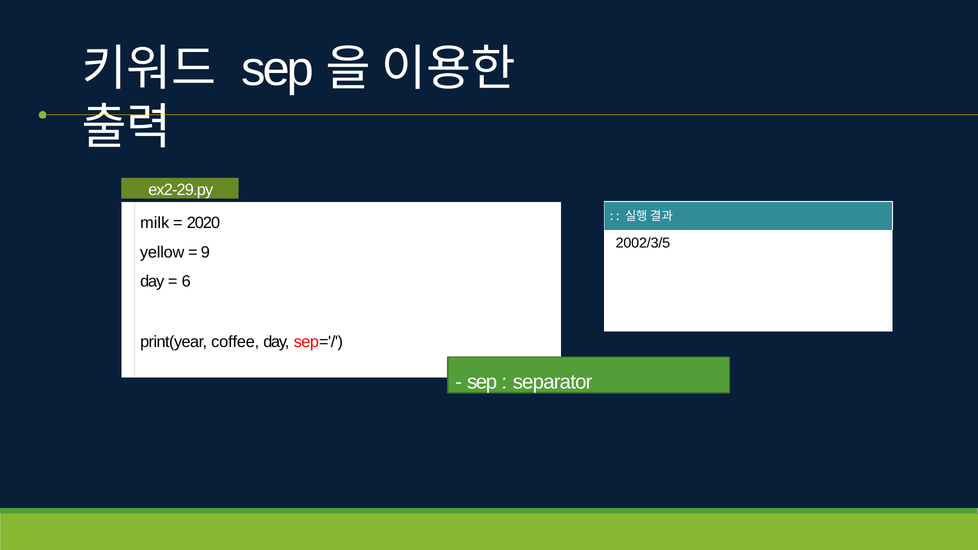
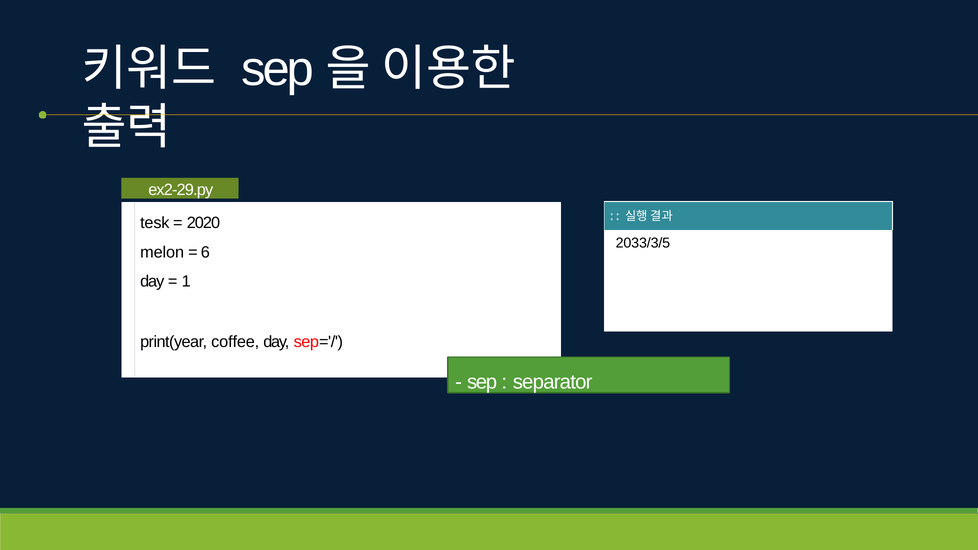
milk: milk -> tesk (155, 223)
2002/3/5: 2002/3/5 -> 2033/3/5 (643, 243)
yellow: yellow -> melon (162, 252)
9: 9 -> 6 (205, 252)
6: 6 -> 1 (186, 282)
